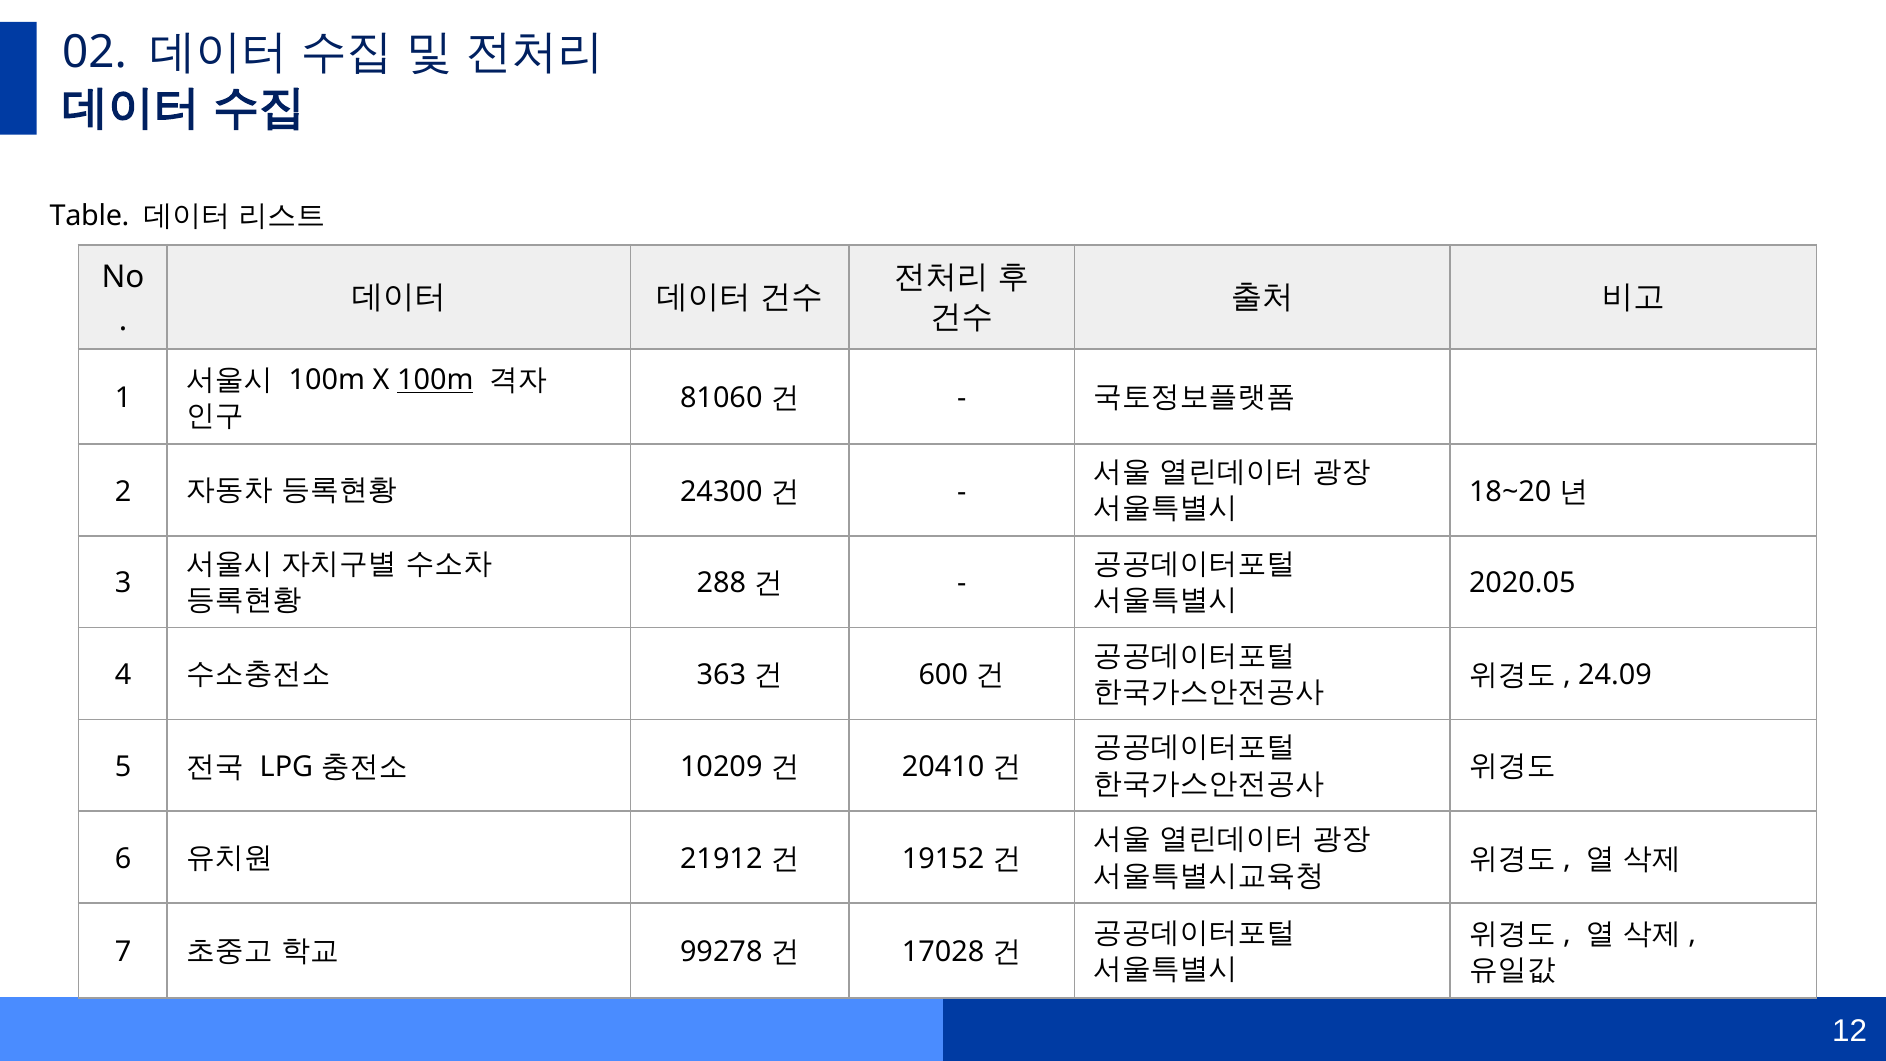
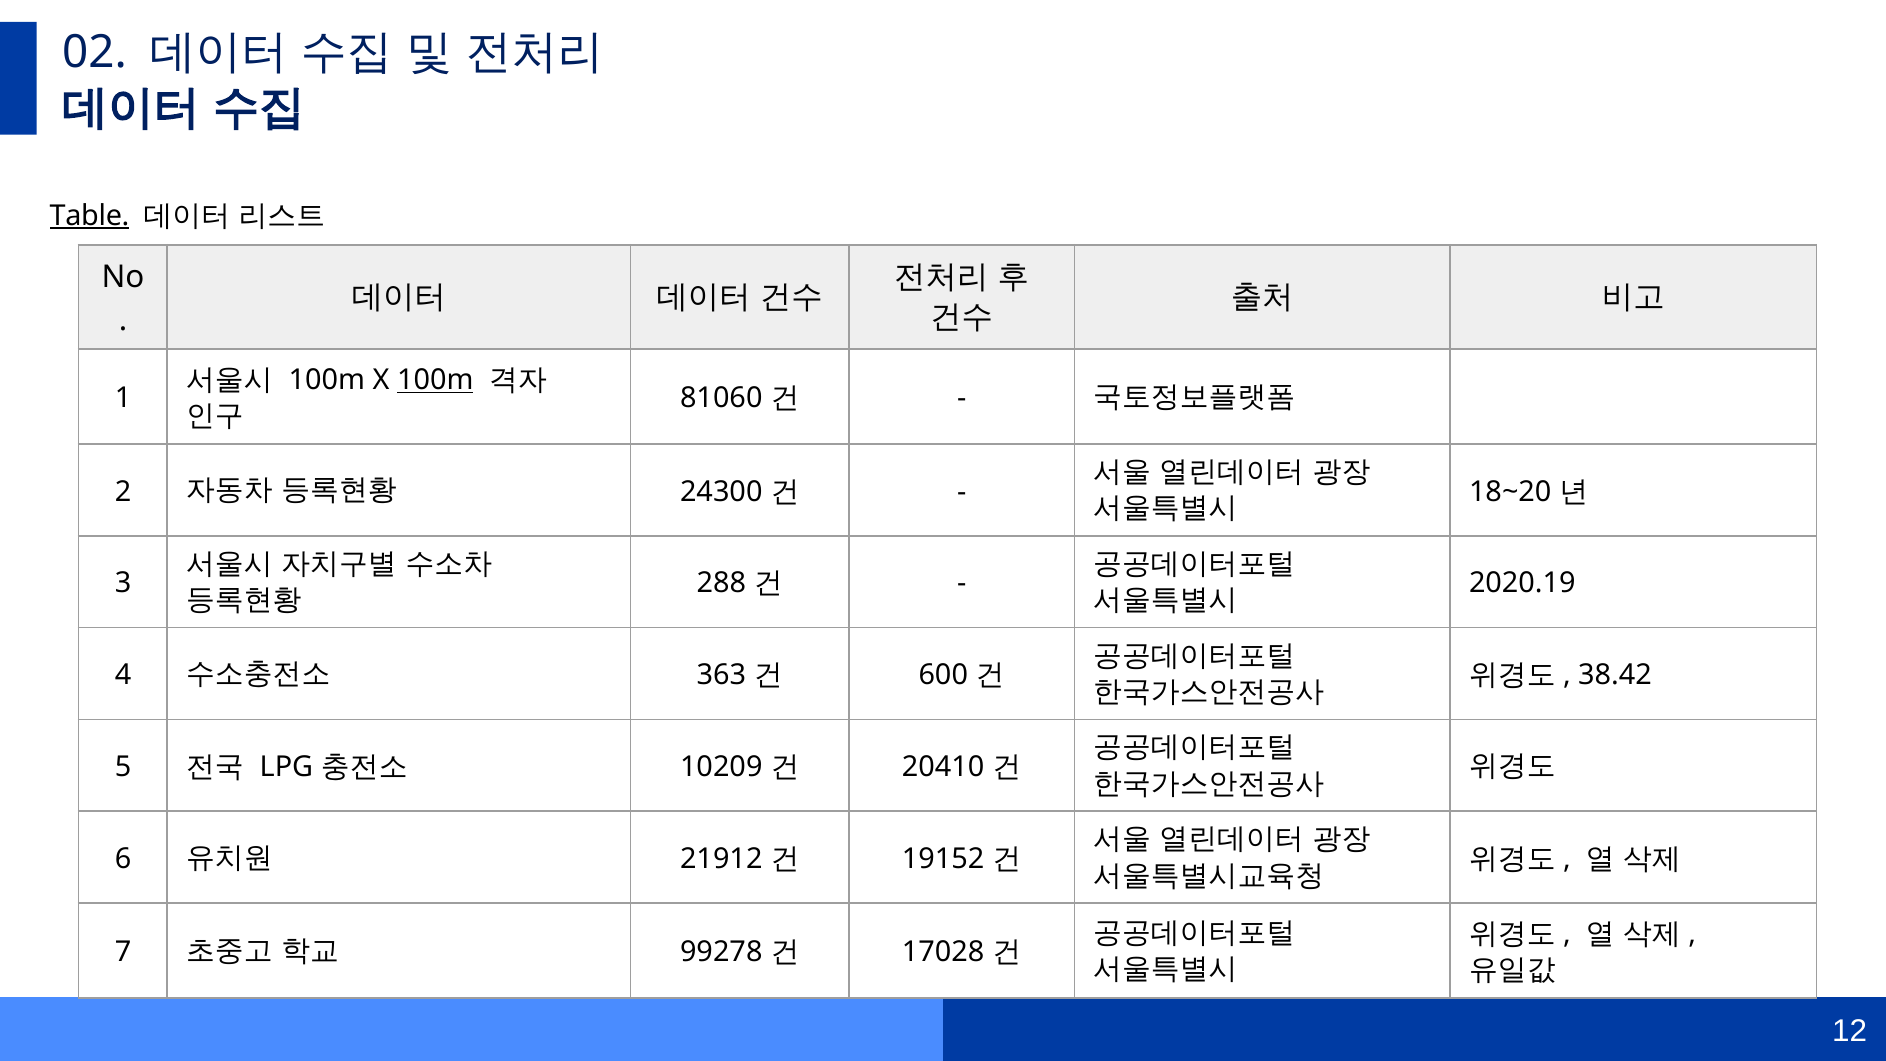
Table underline: none -> present (90, 216)
2020.05: 2020.05 -> 2020.19 (1522, 583)
24.09: 24.09 -> 38.42 (1615, 675)
